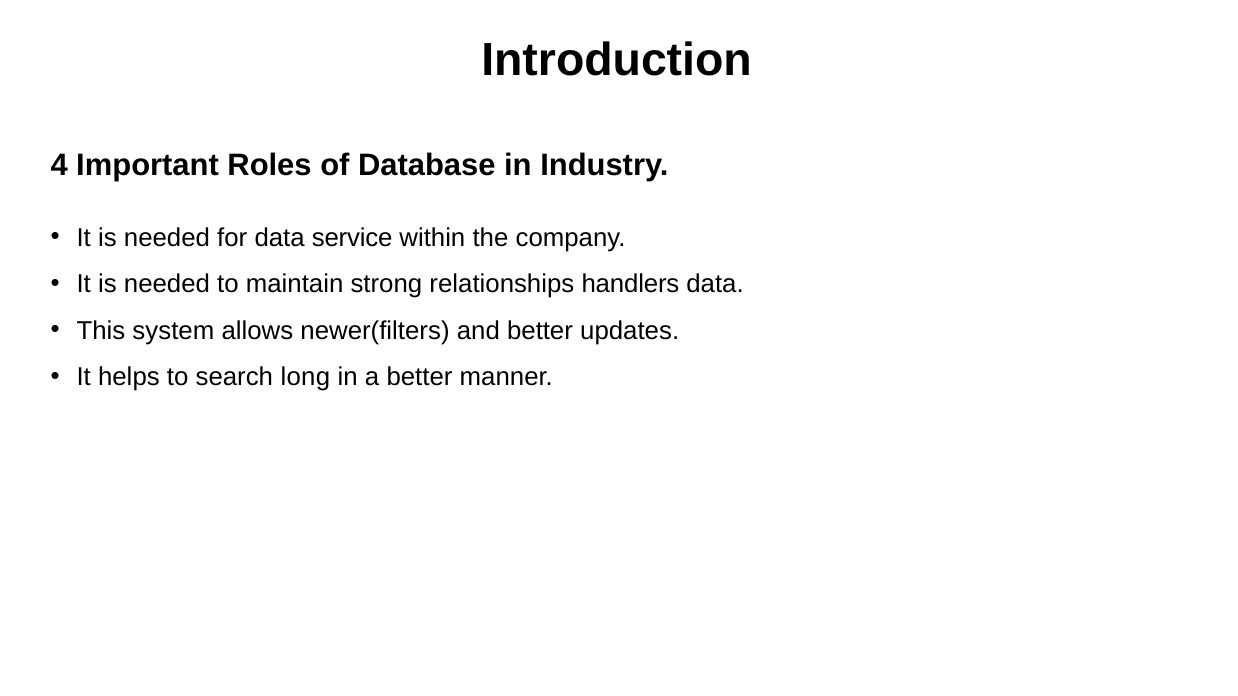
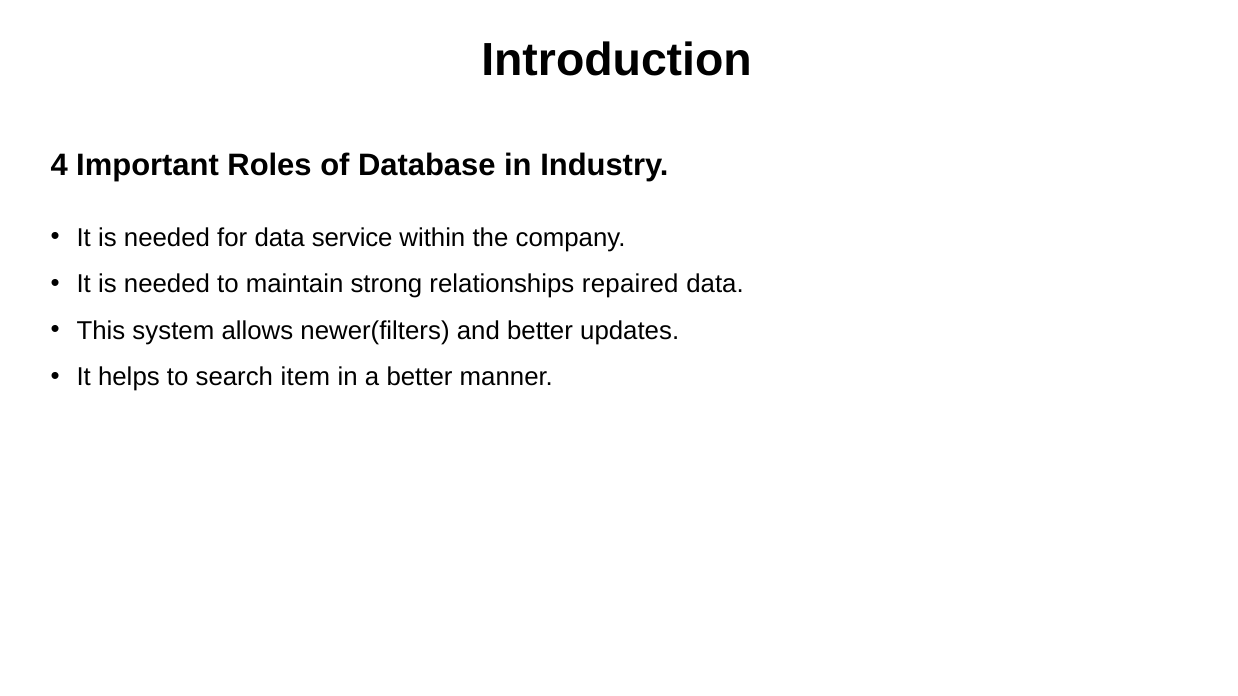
handlers: handlers -> repaired (630, 284)
long: long -> item (305, 377)
